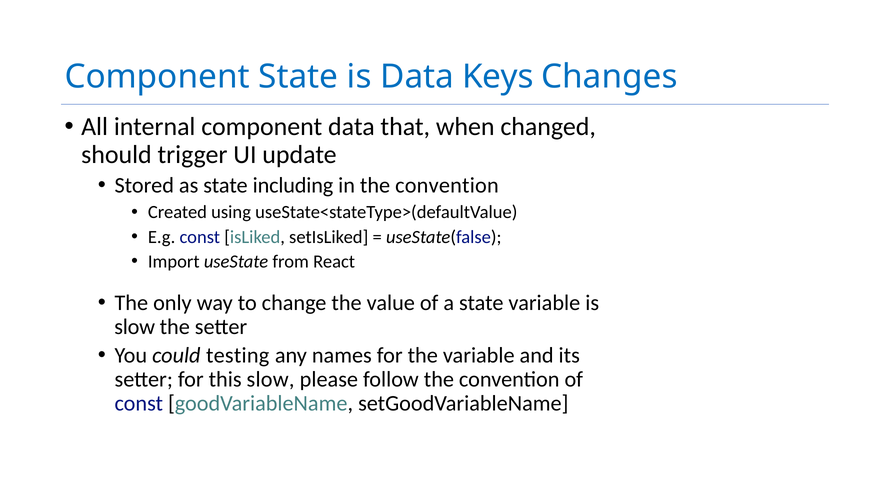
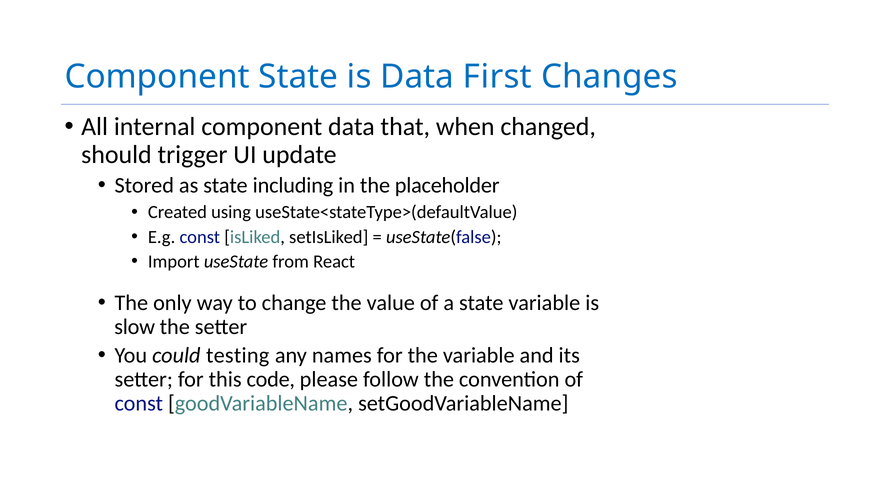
Keys: Keys -> First (497, 77)
in the convention: convention -> placeholder (447, 185)
this slow: slow -> code (271, 379)
